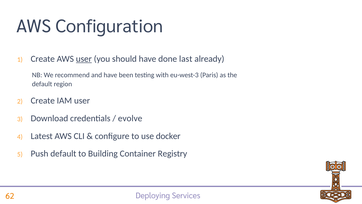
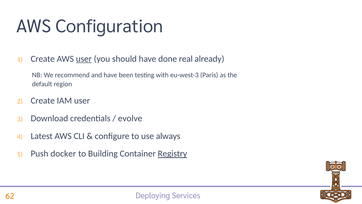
last: last -> real (186, 59)
docker: docker -> always (168, 136)
Push default: default -> docker (63, 153)
Registry underline: none -> present (172, 153)
